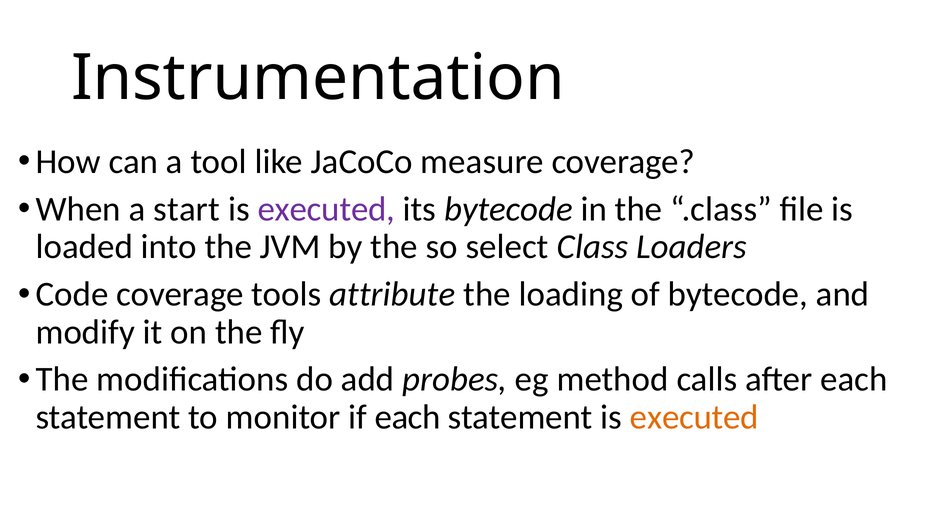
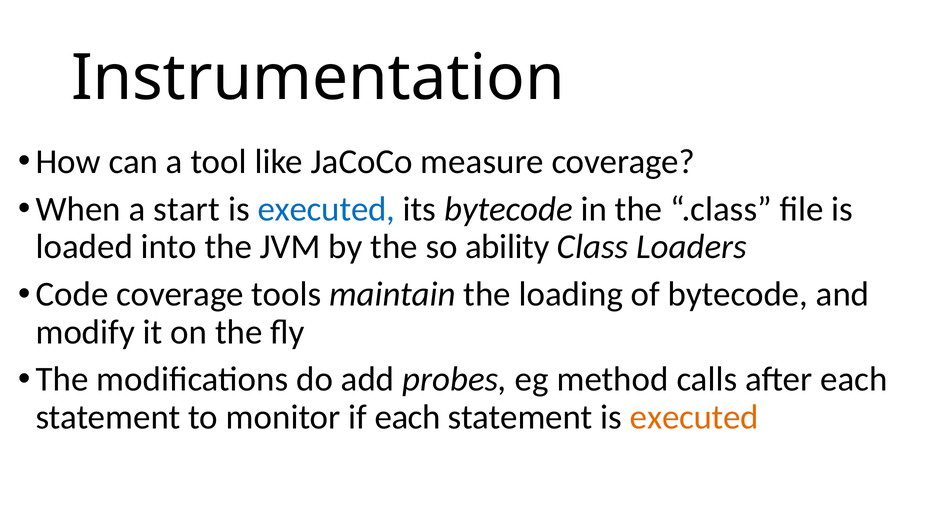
executed colour: purple -> blue (326, 209)
select: select -> ability (507, 247)
attribute: attribute -> maintain (392, 294)
